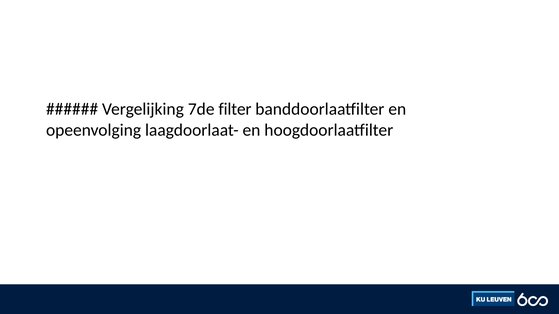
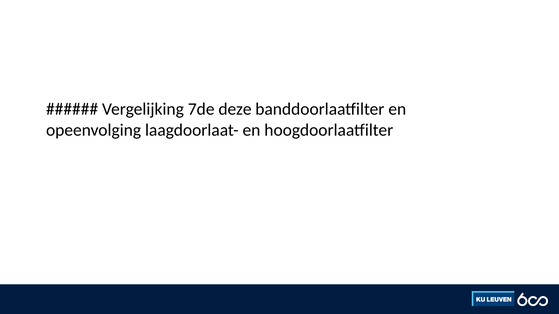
filter: filter -> deze (235, 109)
